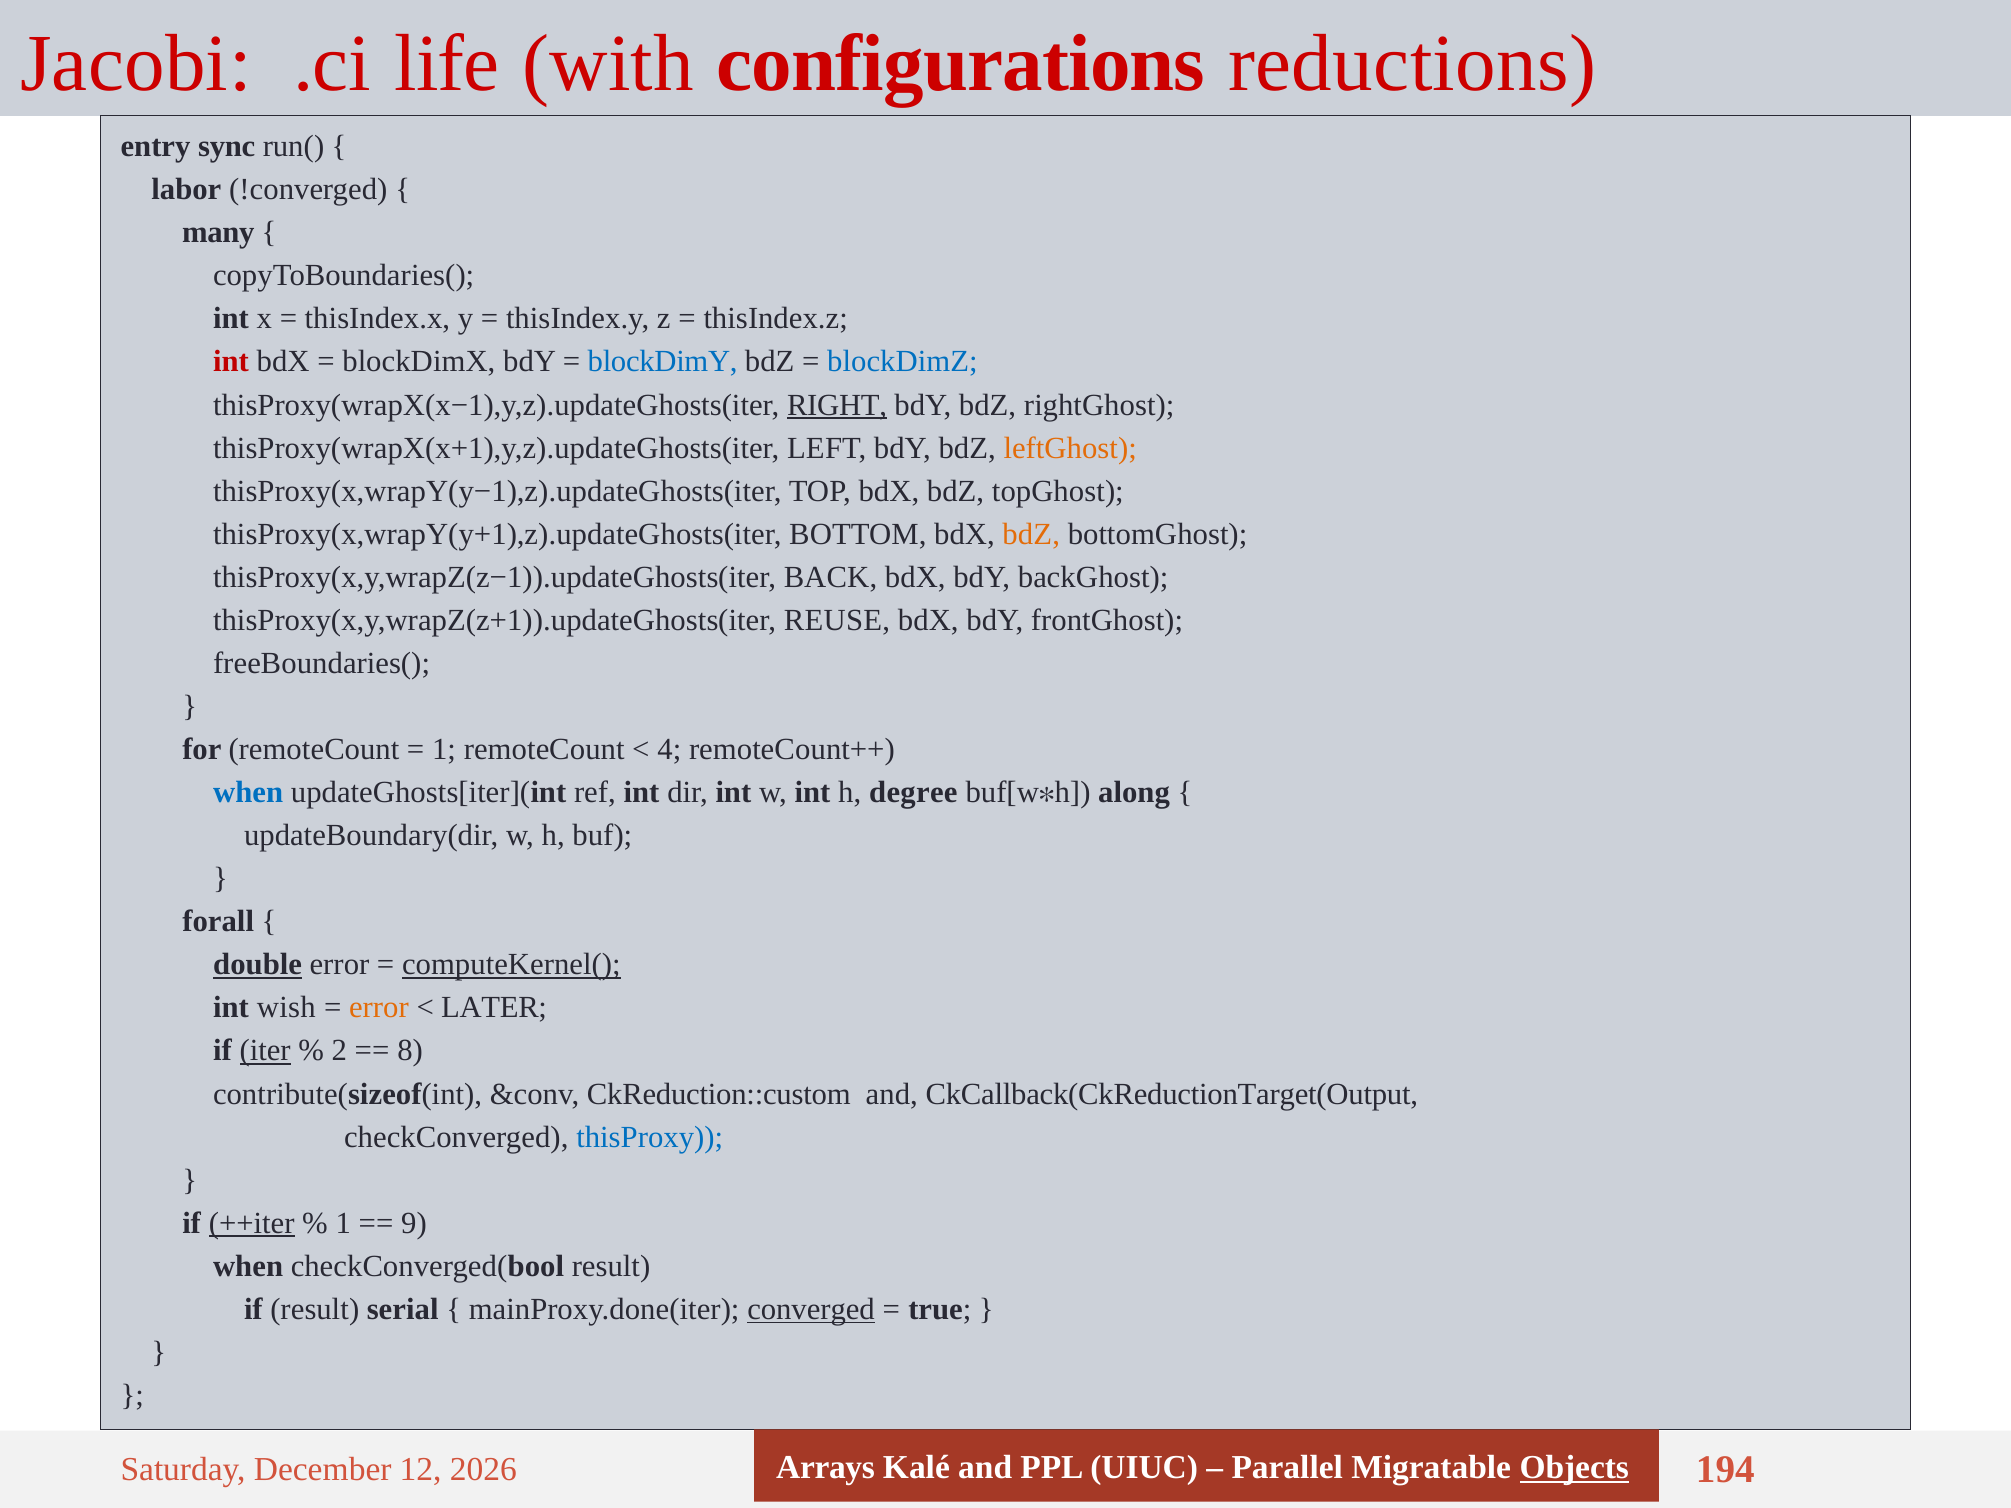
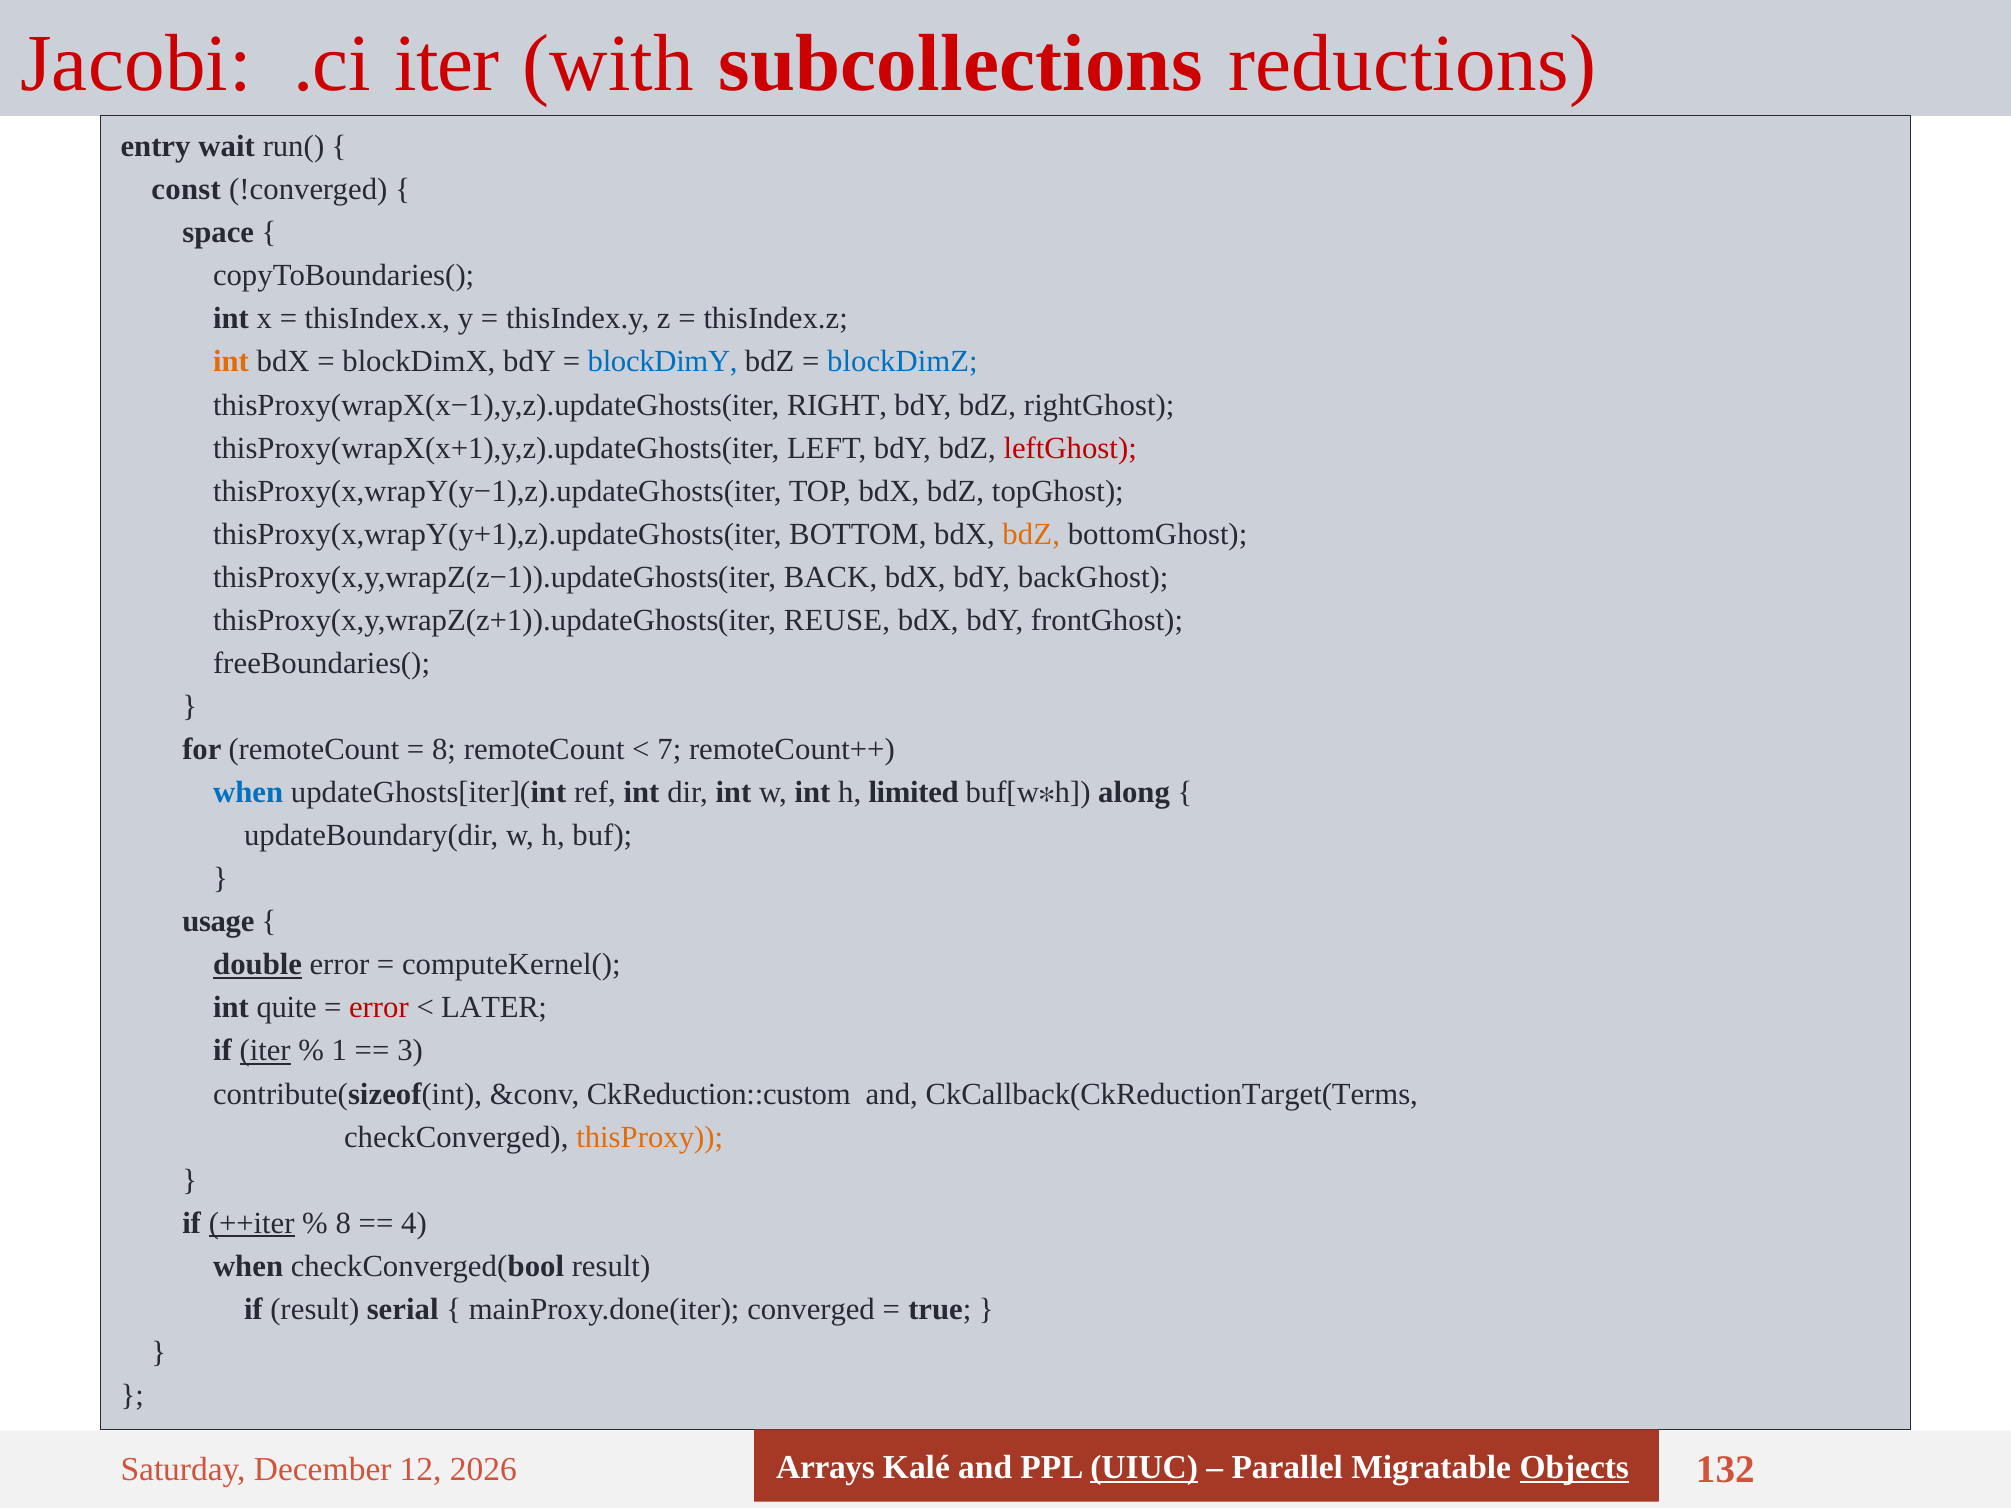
.ci life: life -> iter (447, 64)
configurations: configurations -> subcollections (961, 64)
sync: sync -> wait (227, 147)
labor: labor -> const (186, 190)
many: many -> space (218, 233)
int colour: red -> orange (231, 362)
RIGHT underline: present -> none (837, 405)
leftGhost colour: orange -> red (1070, 448)
1: 1 -> 8 (444, 750)
4: 4 -> 7 (669, 750)
degree: degree -> limited (914, 793)
forall: forall -> usage (218, 922)
computeKernel( underline: present -> none (511, 965)
wish: wish -> quite (287, 1008)
error colour: orange -> red (379, 1008)
2: 2 -> 1 (339, 1051)
8: 8 -> 3 (410, 1051)
CkCallback(CkReductionTarget(Output: CkCallback(CkReductionTarget(Output -> CkCallback(CkReductionTarget(Terms (1172, 1094)
thisProxy colour: blue -> orange (650, 1137)
1: 1 -> 8 (343, 1223)
9: 9 -> 4 (414, 1223)
converged underline: present -> none (811, 1309)
UIUC underline: none -> present (1144, 1468)
194: 194 -> 132 (1725, 1470)
